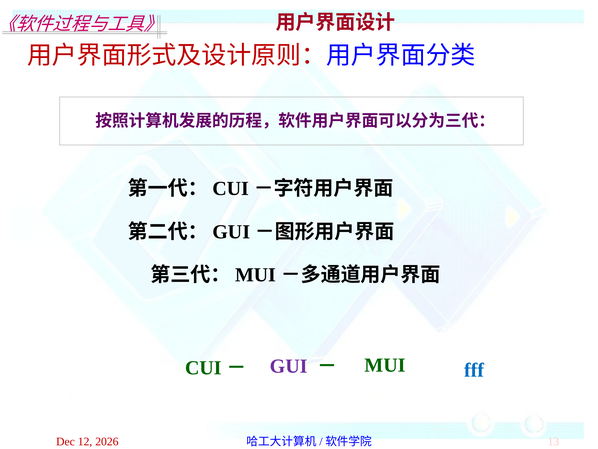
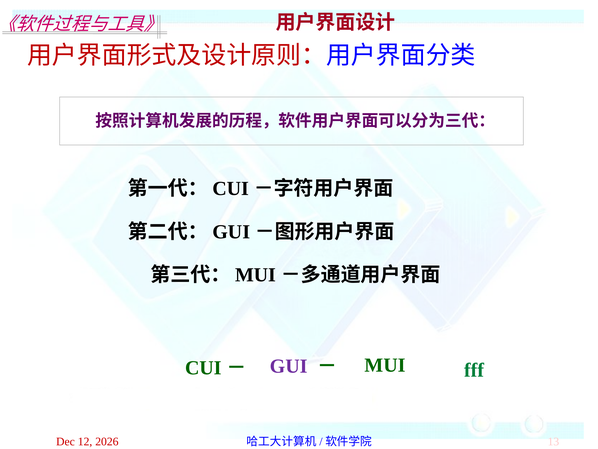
fff colour: blue -> green (474, 370)
